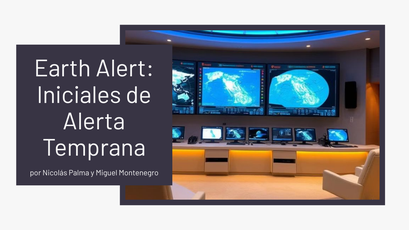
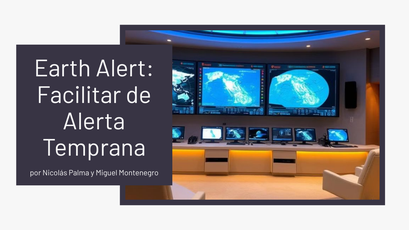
Iniciales: Iniciales -> Facilitar (79, 95)
